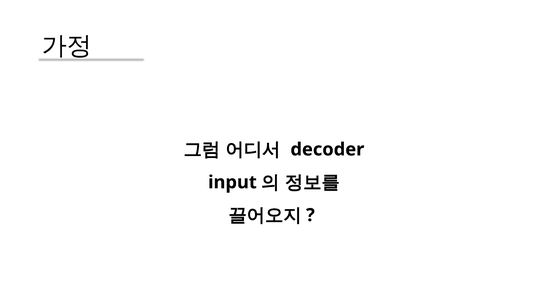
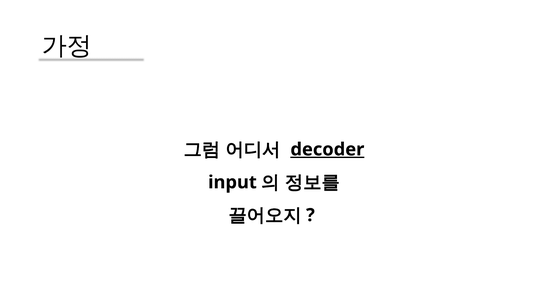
decoder underline: none -> present (327, 150)
